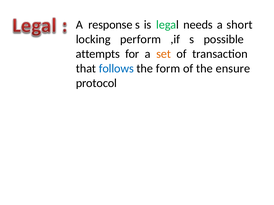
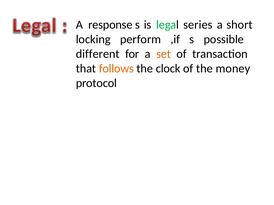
needs: needs -> series (198, 25)
attempts: attempts -> different (98, 54)
follows colour: blue -> orange (116, 69)
form: form -> clock (168, 69)
ensure: ensure -> money (233, 69)
